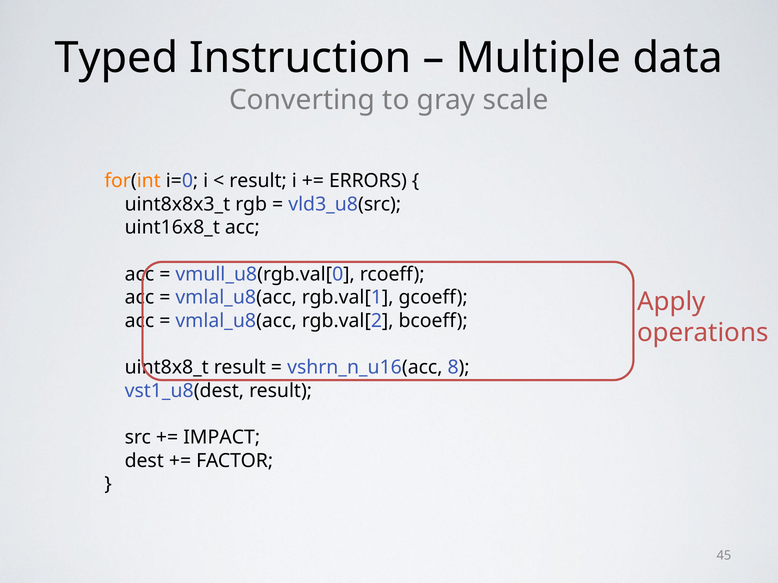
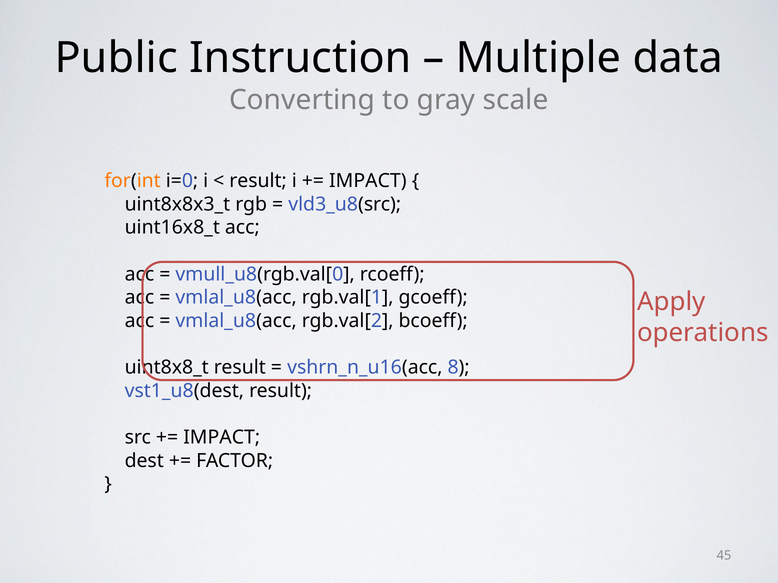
Typed: Typed -> Public (116, 58)
ERRORS: ERRORS -> IMPACT (368, 181)
